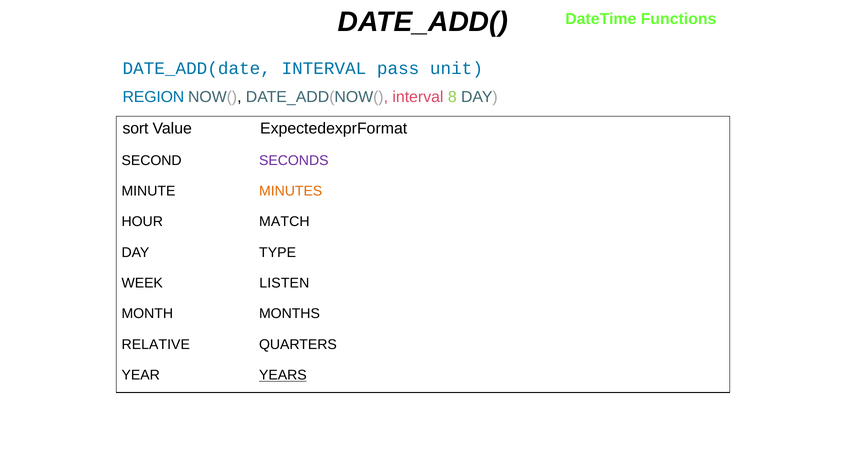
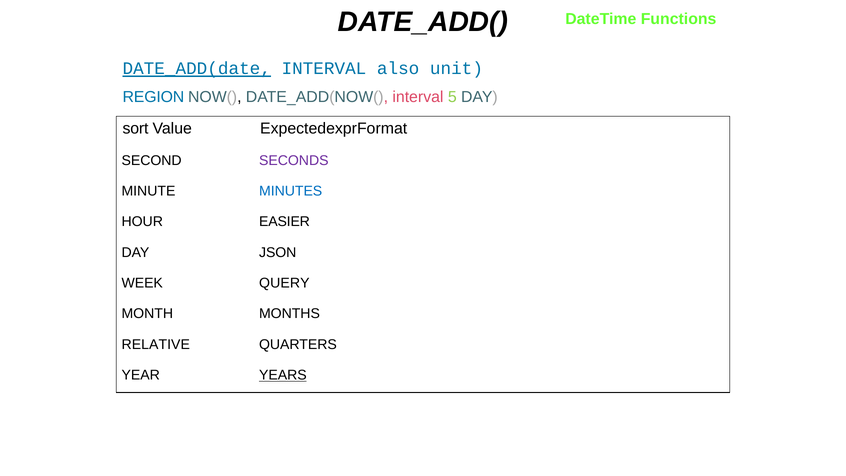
DATE_ADD(date underline: none -> present (197, 69)
pass: pass -> also (398, 69)
8: 8 -> 5 (452, 97)
MINUTES colour: orange -> blue (291, 191)
MATCH: MATCH -> EASIER (284, 222)
TYPE: TYPE -> JSON (278, 252)
LISTEN: LISTEN -> QUERY (284, 283)
